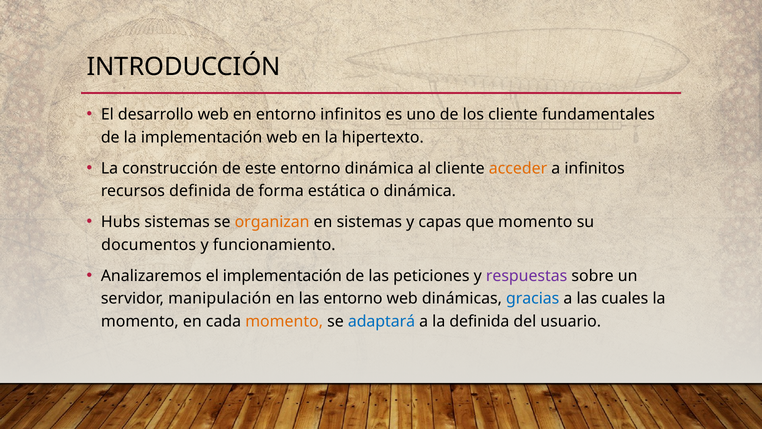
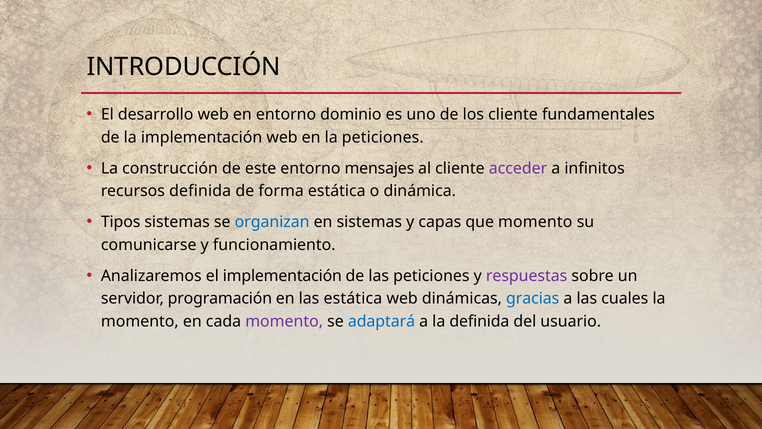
entorno infinitos: infinitos -> dominio (351, 114)
la hipertexto: hipertexto -> peticiones (383, 137)
entorno dinámica: dinámica -> mensajes (379, 168)
acceder colour: orange -> purple (518, 168)
Hubs: Hubs -> Tipos (121, 222)
organizan colour: orange -> blue (272, 222)
documentos: documentos -> comunicarse (149, 245)
manipulación: manipulación -> programación (220, 298)
las entorno: entorno -> estática (353, 298)
momento colour: orange -> purple (284, 321)
